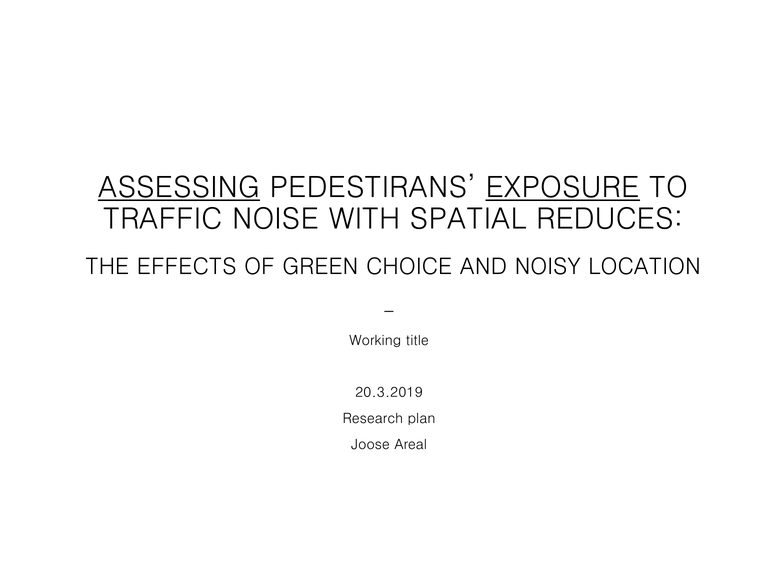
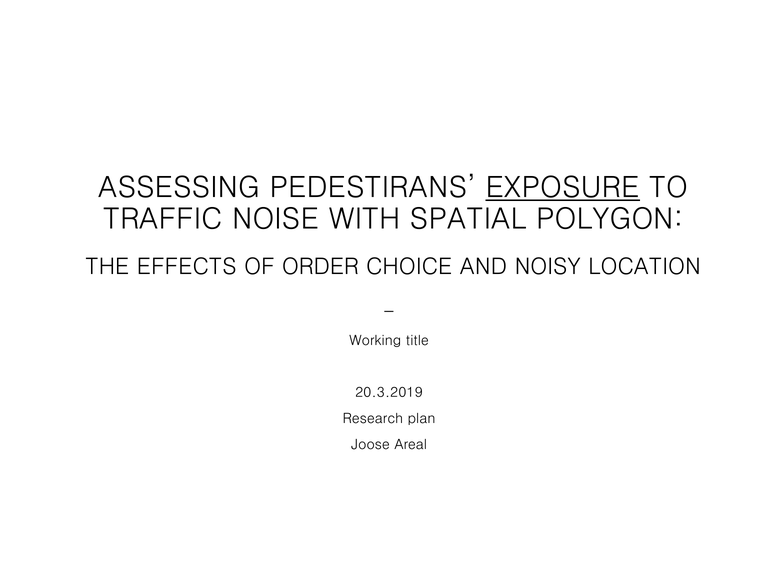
ASSESSING underline: present -> none (179, 187)
REDUCES: REDUCES -> POLYGON (610, 219)
GREEN: GREEN -> ORDER (320, 267)
